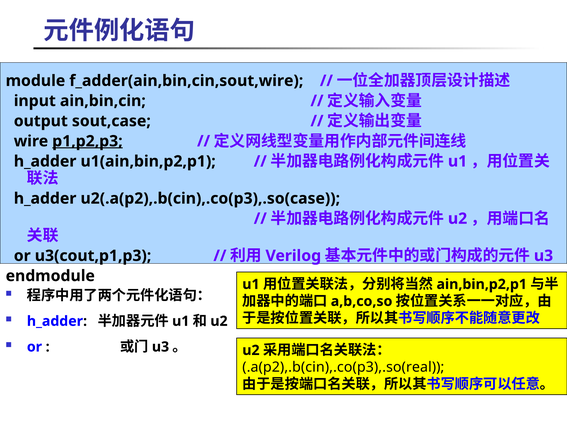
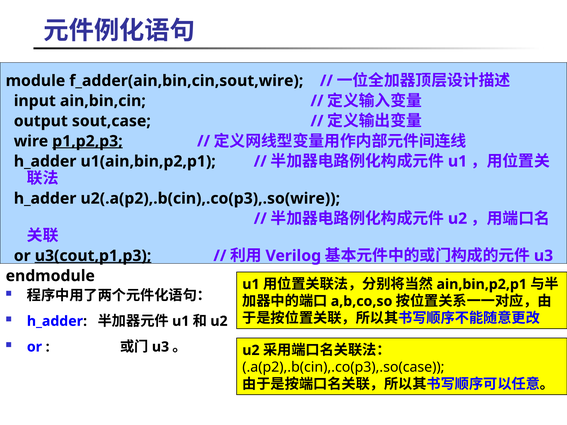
u2(.a(p2),.b(cin),.co(p3),.so(case: u2(.a(p2),.b(cin),.co(p3),.so(case -> u2(.a(p2),.b(cin),.co(p3),.so(wire (210, 199)
u3(cout,p1,p3 underline: none -> present (93, 256)
.a(p2),.b(cin),.co(p3),.so(real: .a(p2),.b(cin),.co(p3),.so(real -> .a(p2),.b(cin),.co(p3),.so(case (343, 368)
